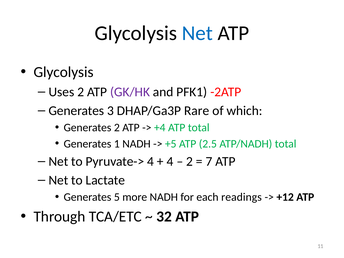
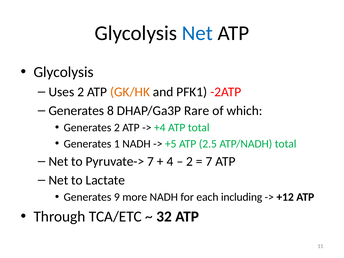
GK/HK colour: purple -> orange (130, 92)
3: 3 -> 8 (111, 111)
Pyruvate-> 4: 4 -> 7 (151, 161)
5: 5 -> 9 (117, 197)
readings: readings -> including (242, 197)
